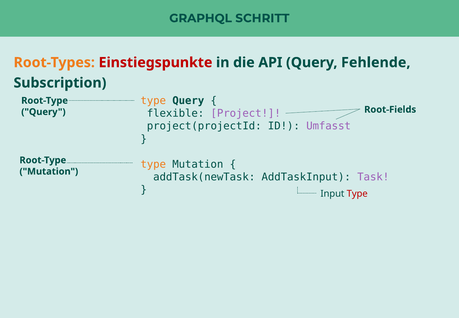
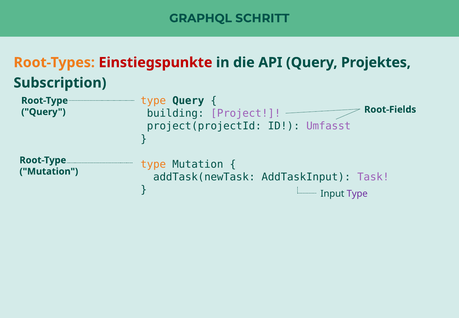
Fehlende: Fehlende -> Projektes (376, 62)
flexible: flexible -> building (176, 113)
Type colour: red -> purple (357, 194)
